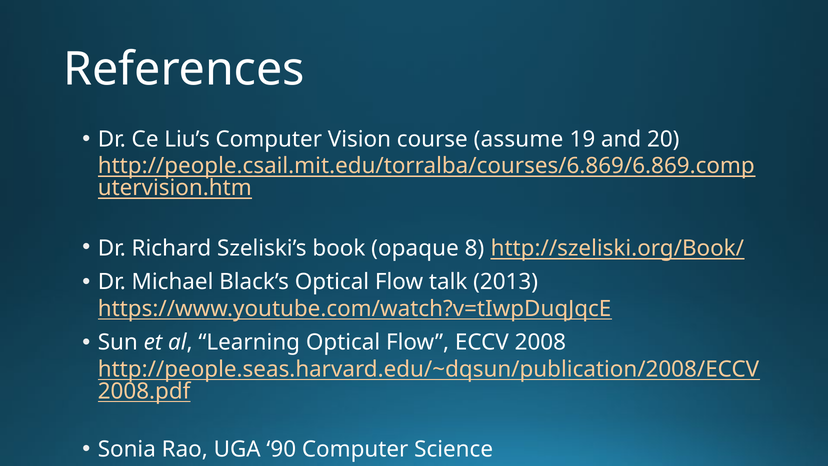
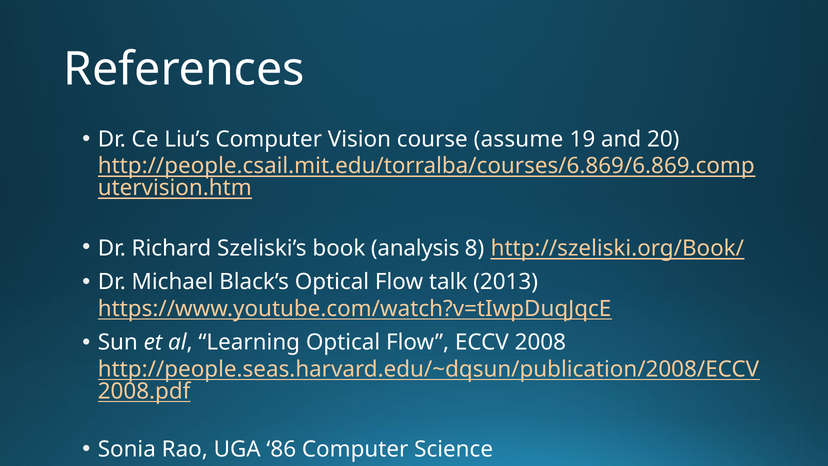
opaque: opaque -> analysis (415, 248)
90: 90 -> 86 (281, 449)
